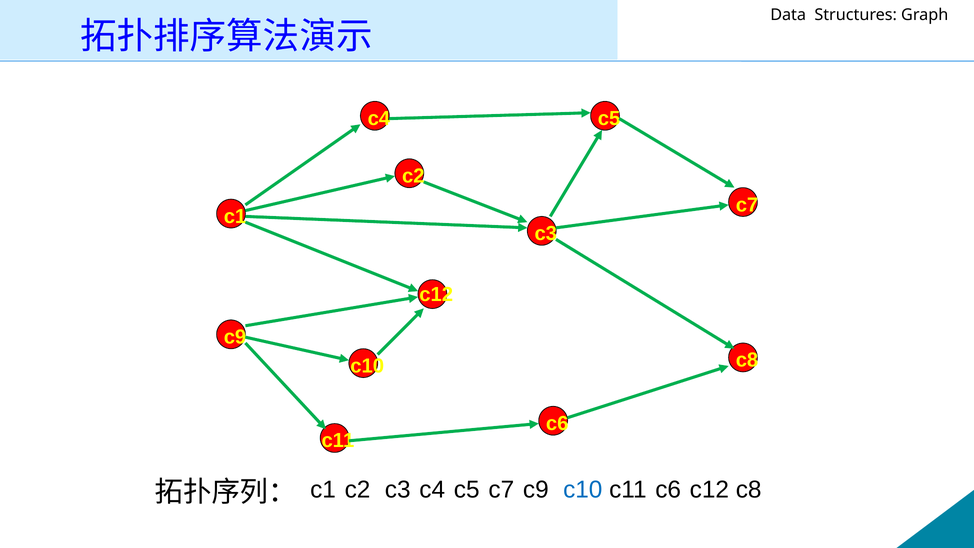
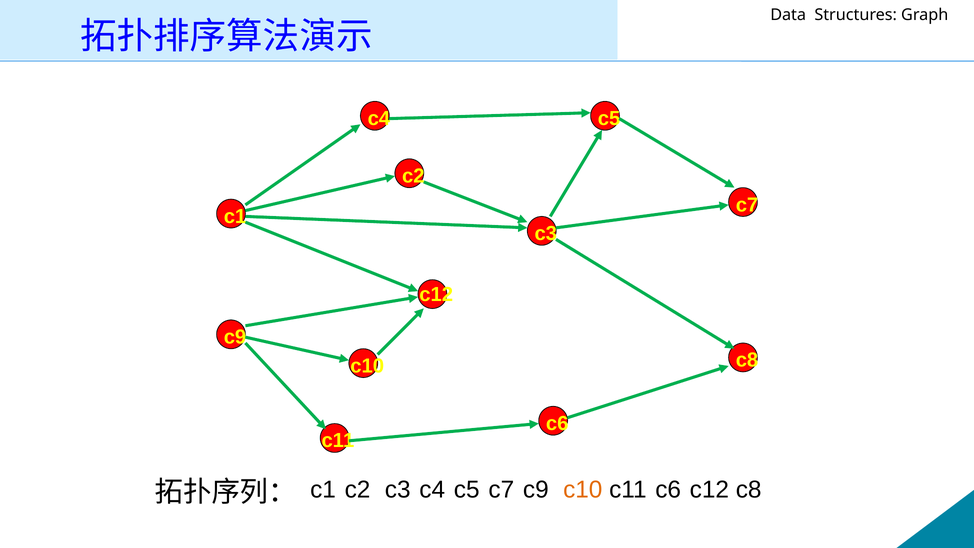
c10 colour: blue -> orange (583, 489)
